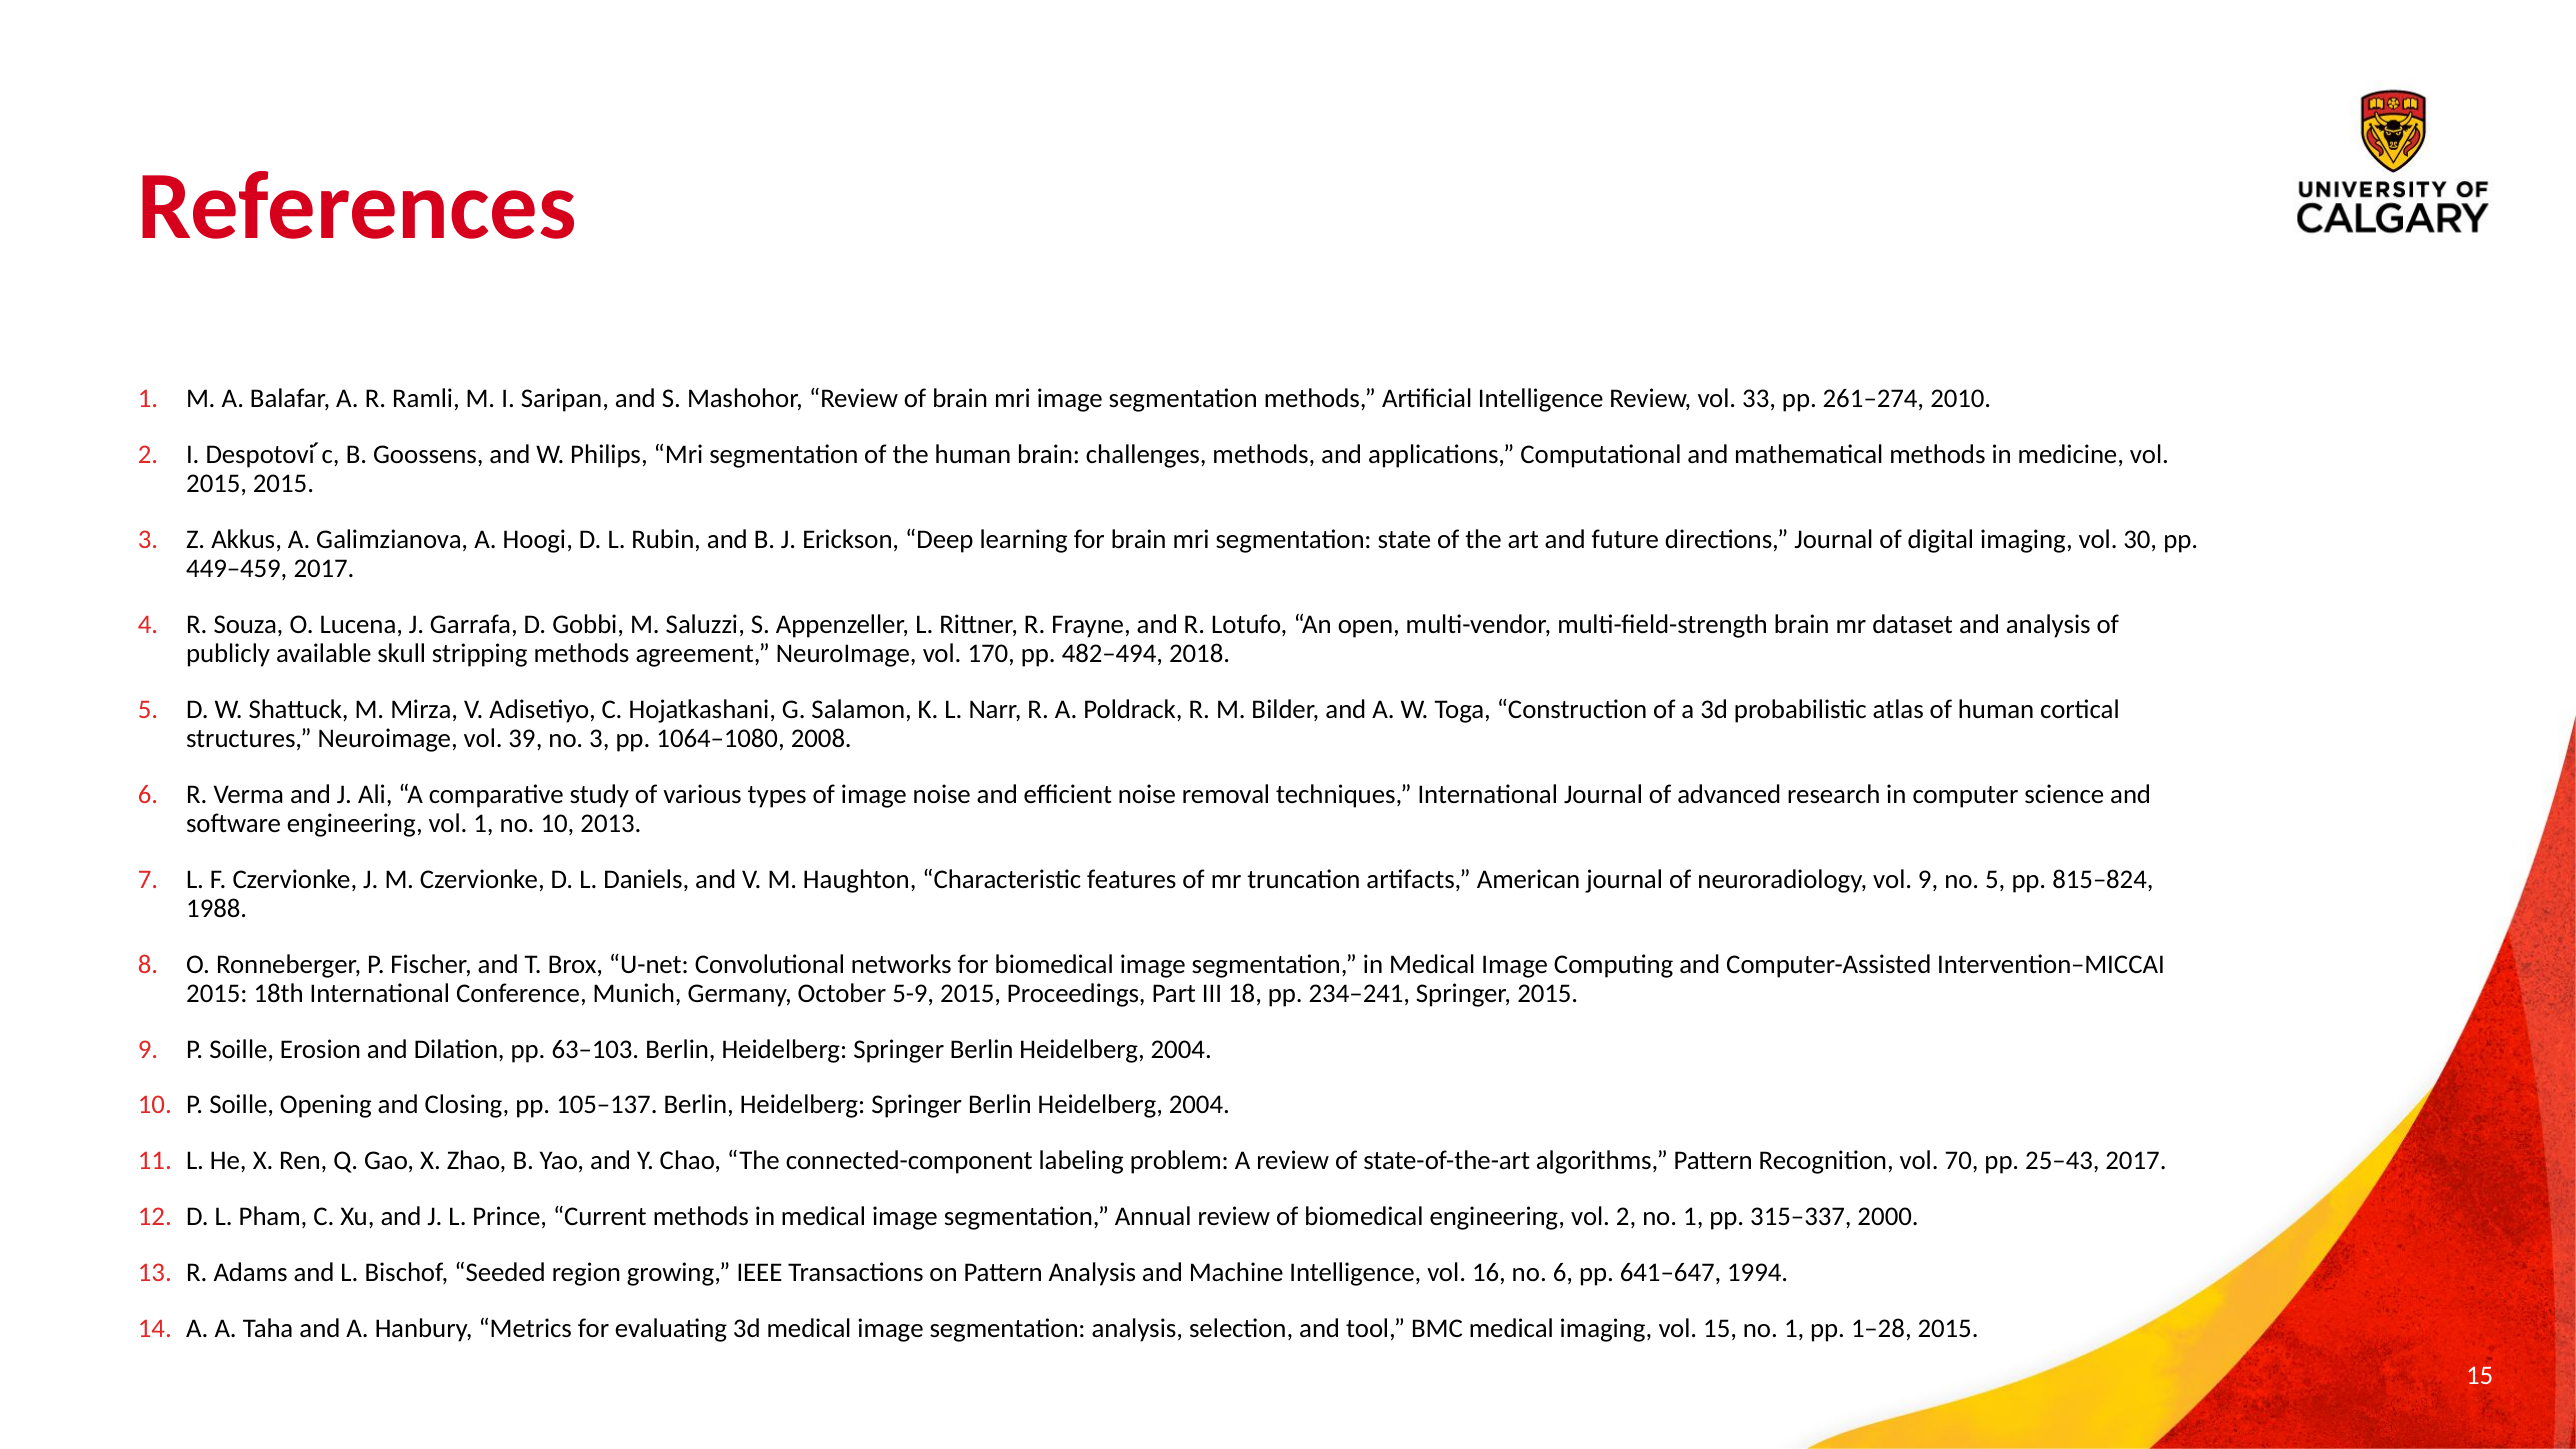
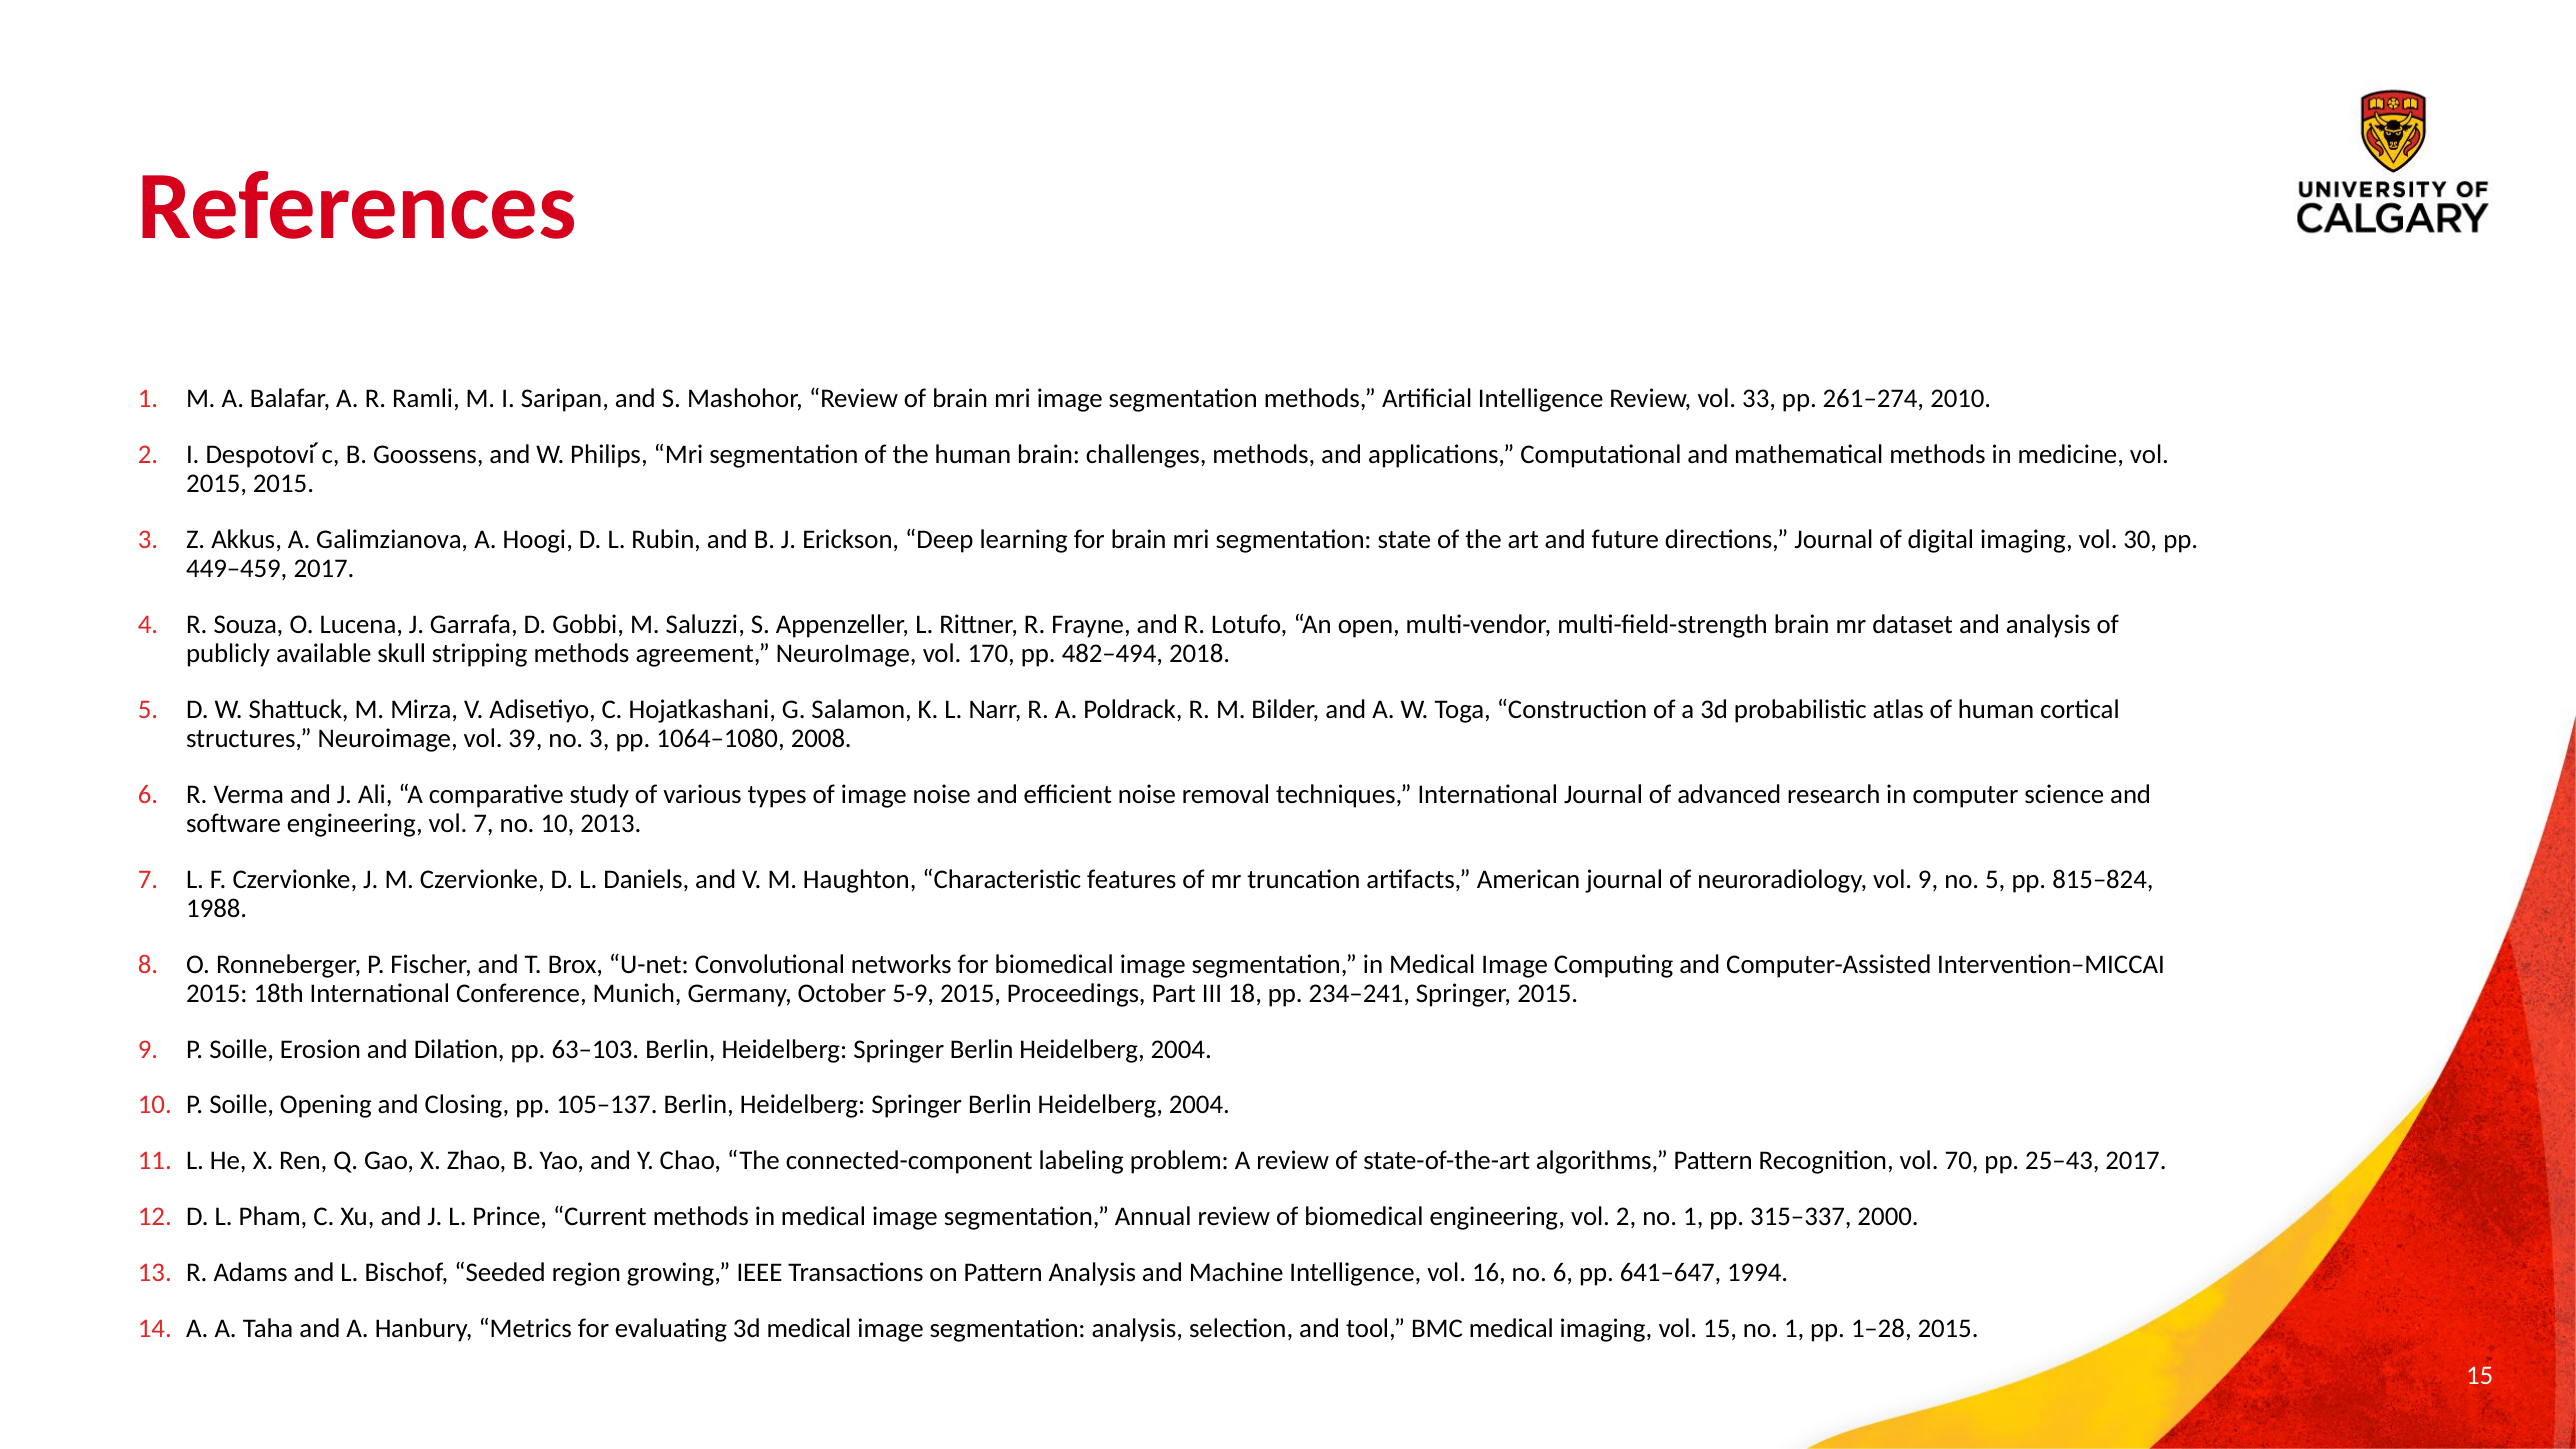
vol 1: 1 -> 7 (483, 823)
